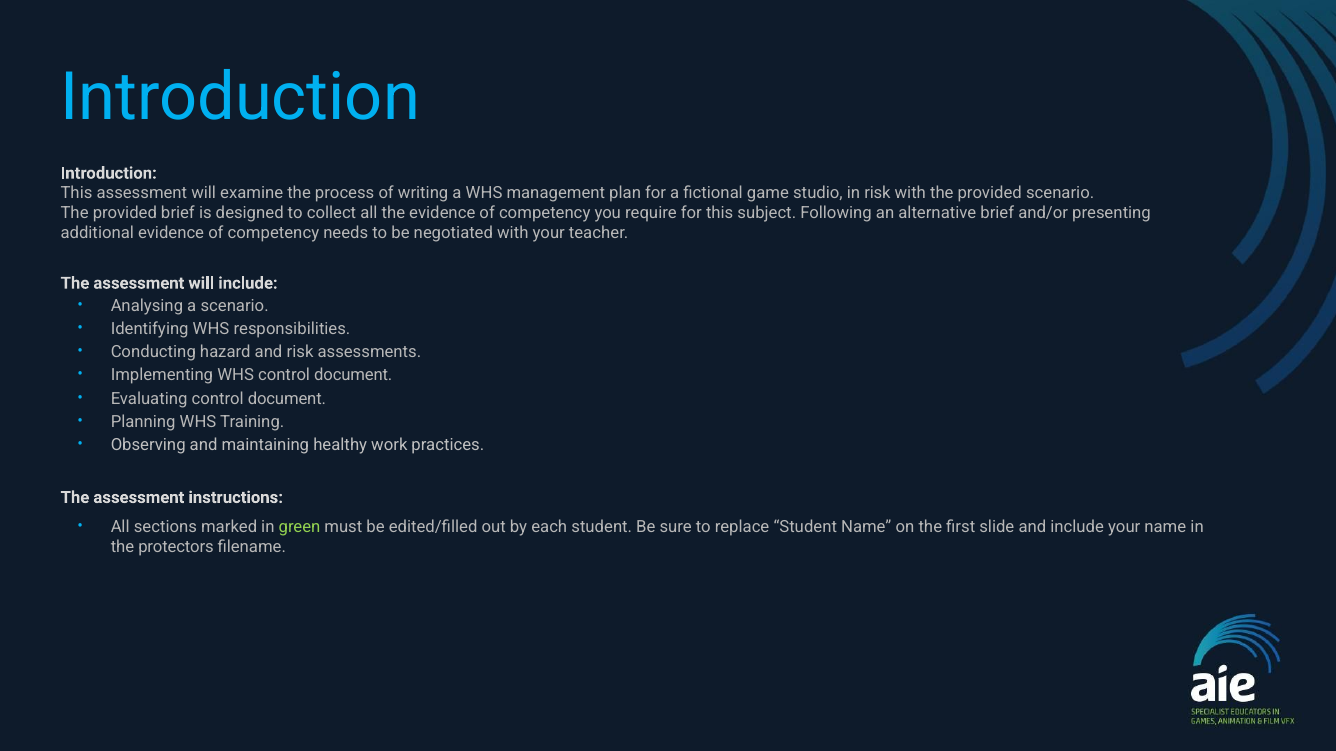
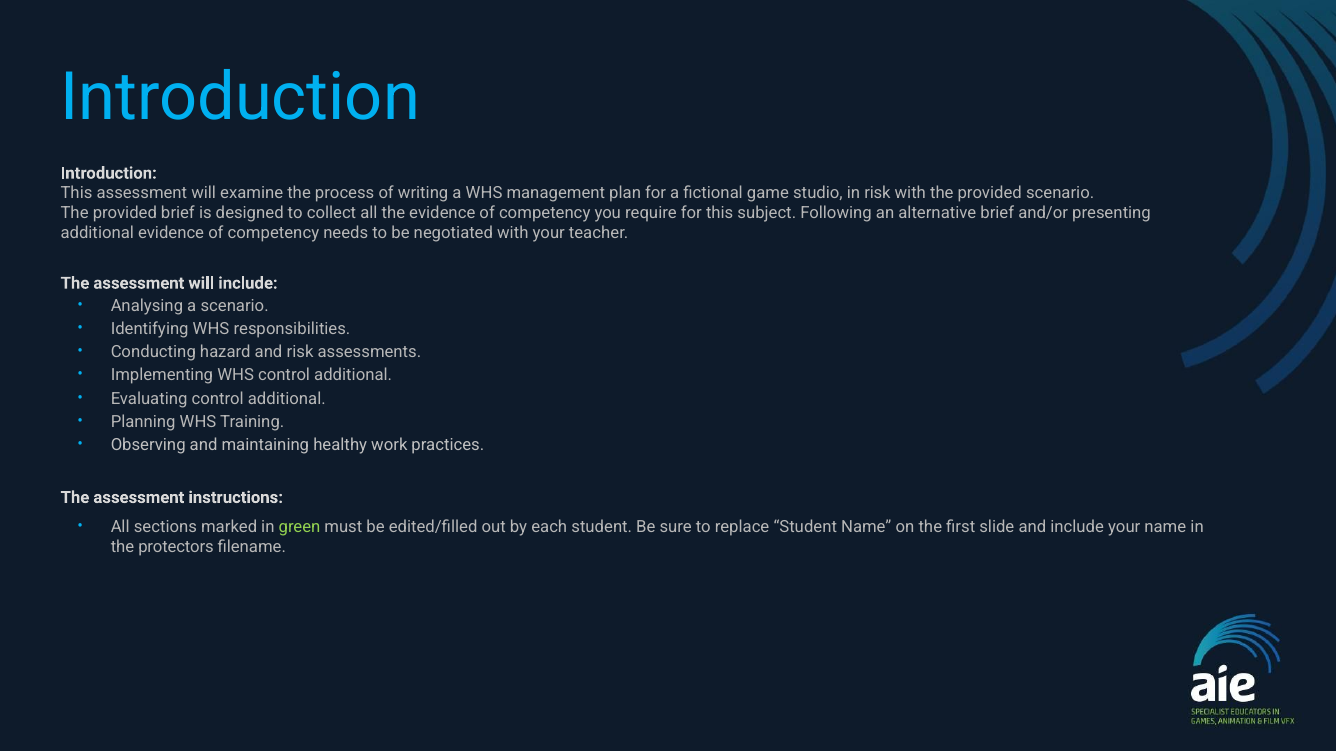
WHS control document: document -> additional (353, 376)
Evaluating control document: document -> additional (287, 399)
